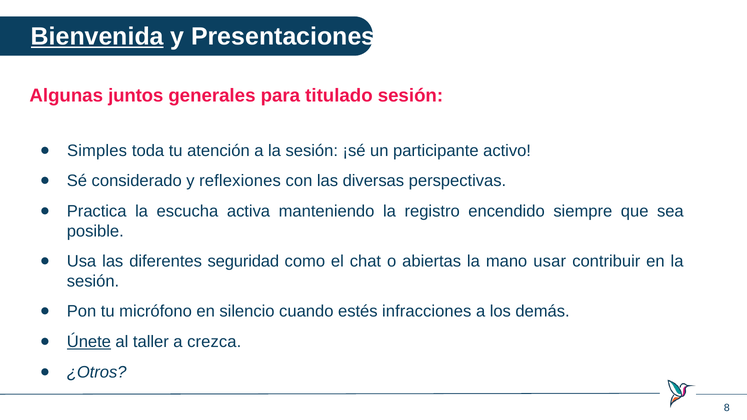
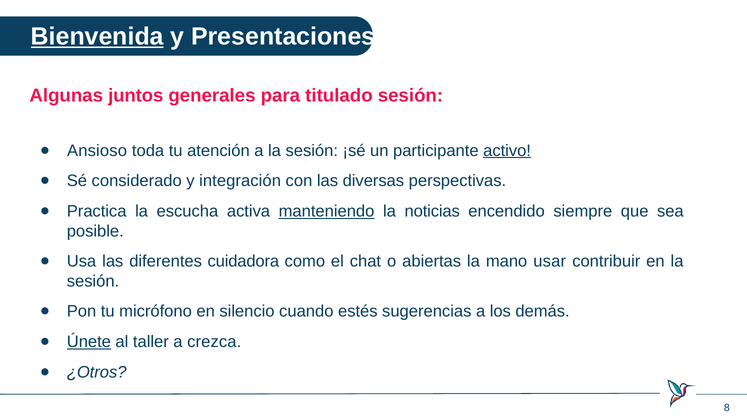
Simples: Simples -> Ansioso (97, 151)
activo underline: none -> present (507, 151)
reflexiones: reflexiones -> integración (240, 181)
manteniendo underline: none -> present (327, 211)
registro: registro -> noticias (432, 211)
seguridad: seguridad -> cuidadora (243, 261)
infracciones: infracciones -> sugerencias (427, 312)
